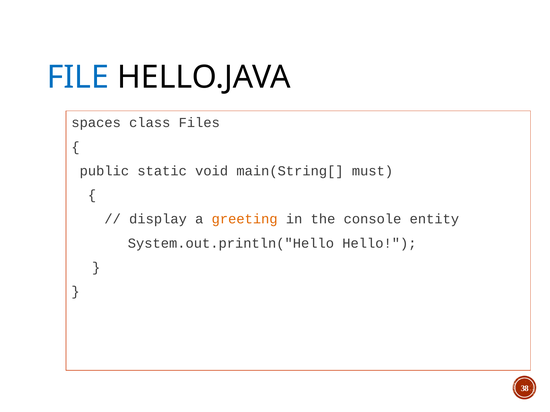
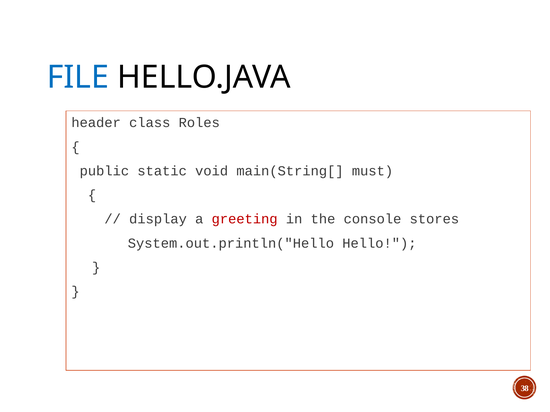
spaces: spaces -> header (96, 123)
Files: Files -> Roles (199, 123)
greeting colour: orange -> red (245, 219)
entity: entity -> stores (434, 219)
